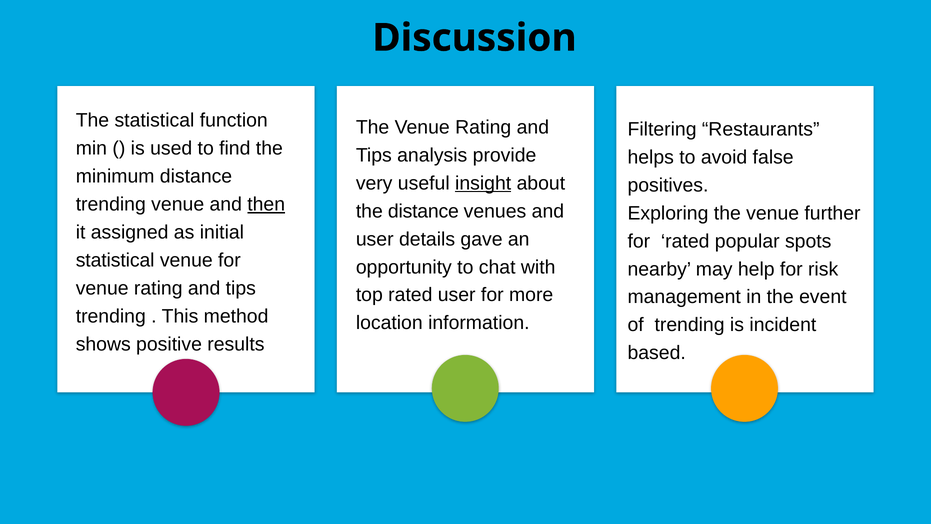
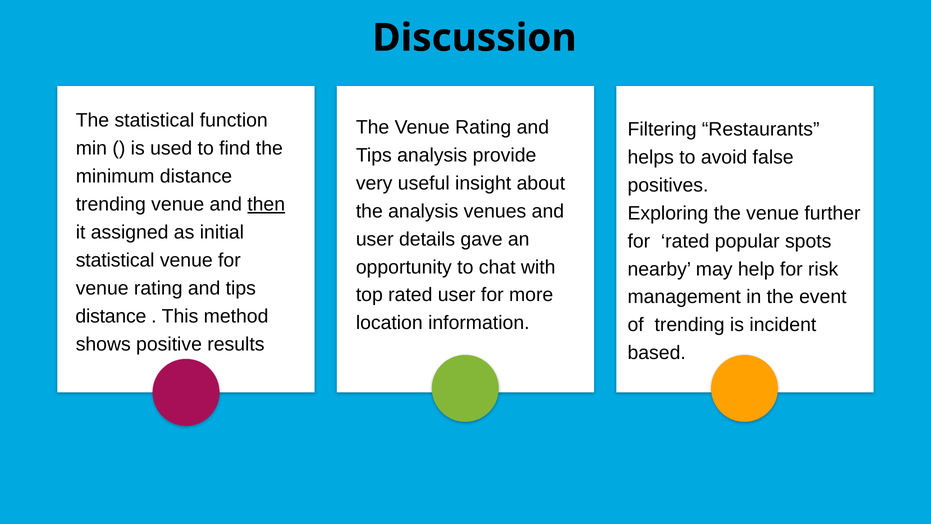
insight underline: present -> none (483, 183)
the distance: distance -> analysis (423, 211)
trending: trending -> distance (111, 316)
